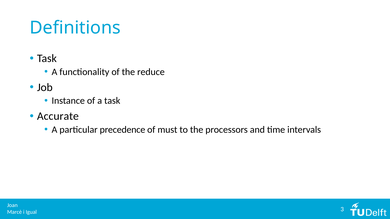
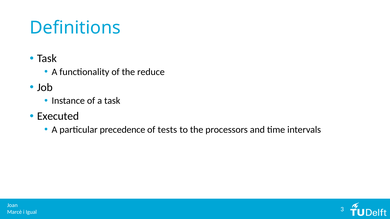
Accurate: Accurate -> Executed (58, 116)
must: must -> tests (167, 130)
